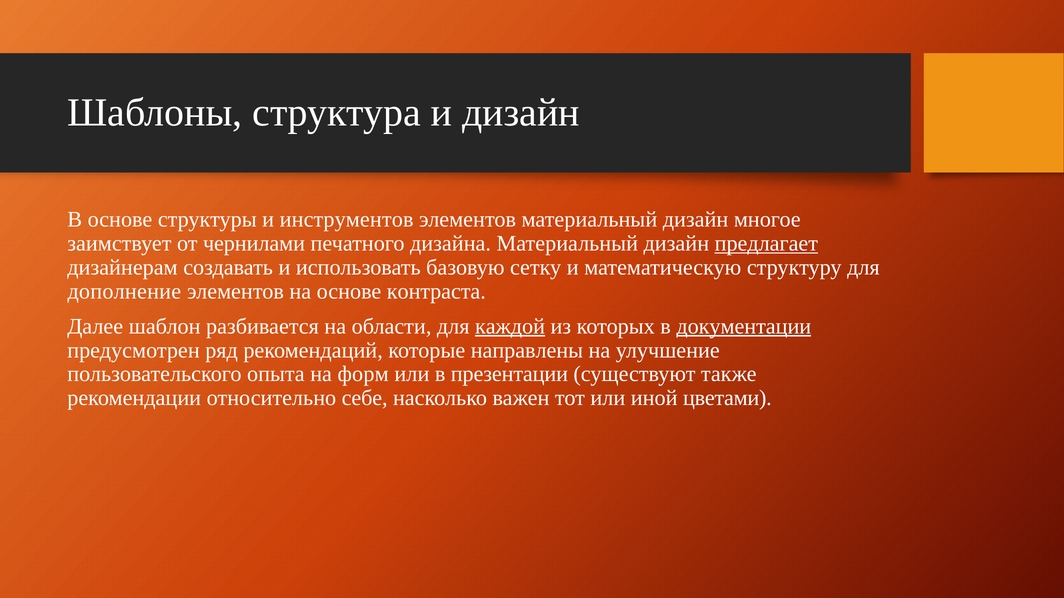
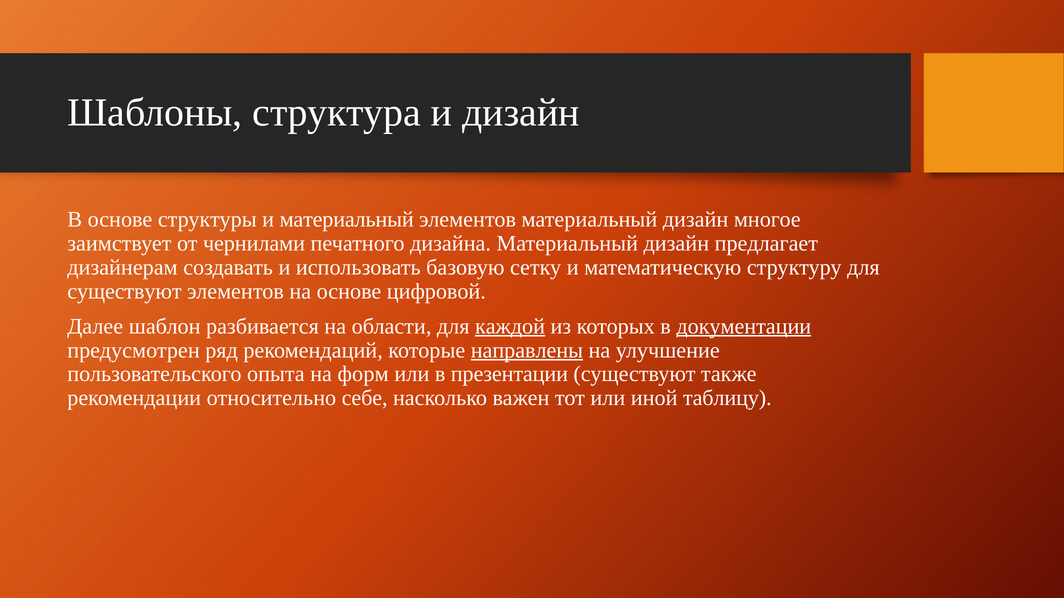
и инструментов: инструментов -> материальный (347, 220)
предлагает underline: present -> none (766, 244)
дополнение: дополнение -> существуют (124, 292)
контраста: контраста -> цифровой (436, 292)
направлены underline: none -> present (527, 351)
цветами: цветами -> таблицу (727, 398)
